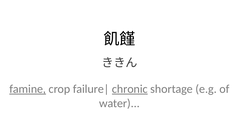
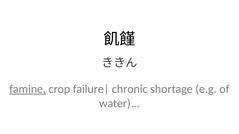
chronic underline: present -> none (130, 89)
